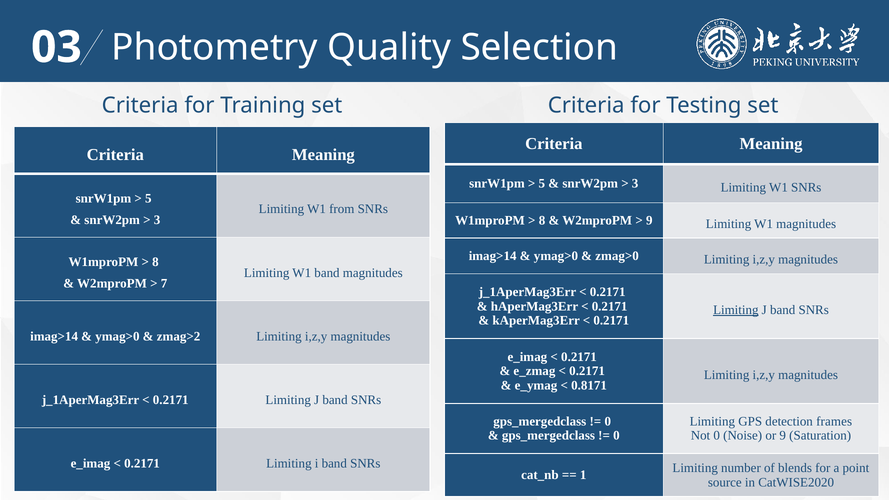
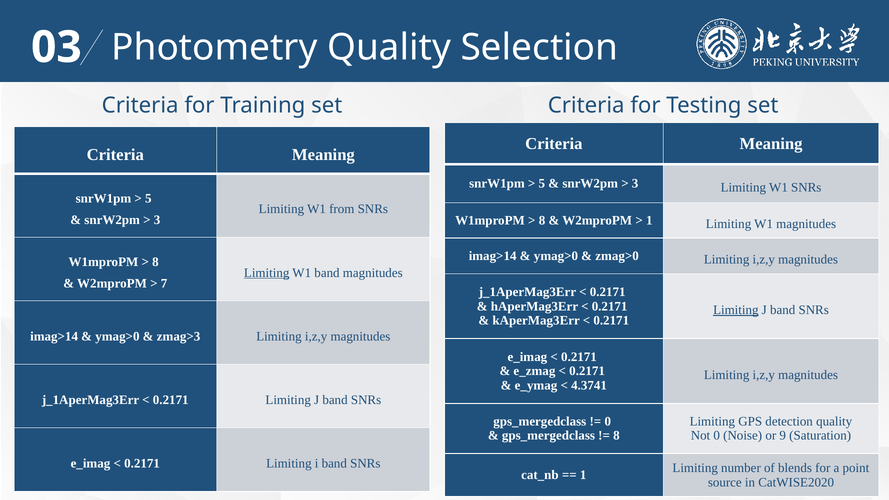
9: 9 -> 1 (649, 221)
Limiting underline: none -> present (267, 273)
zmag>2: zmag>2 -> zmag>3 (179, 336)
0.8171: 0.8171 -> 4.3741 (589, 386)
detection frames: frames -> quality (834, 421)
0: 0 -> 8 (616, 436)
